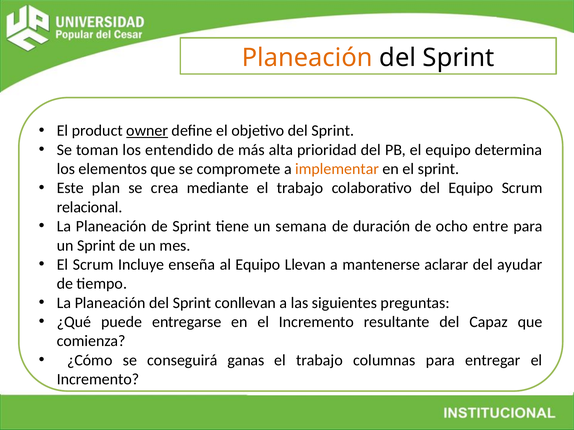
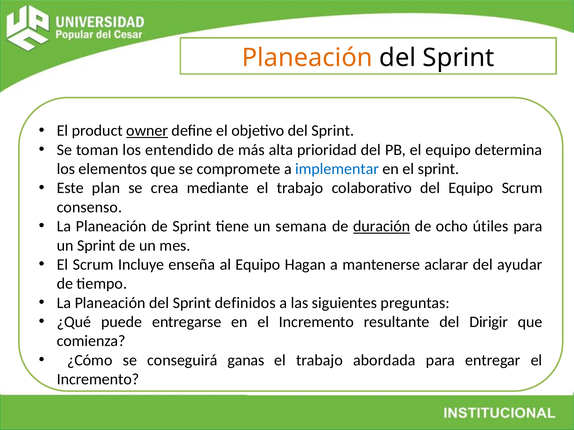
implementar colour: orange -> blue (337, 169)
relacional: relacional -> consenso (89, 207)
duración underline: none -> present (382, 227)
entre: entre -> útiles (491, 227)
Llevan: Llevan -> Hagan (305, 265)
conllevan: conllevan -> definidos (245, 303)
Capaz: Capaz -> Dirigir (489, 322)
columnas: columnas -> abordada (384, 361)
